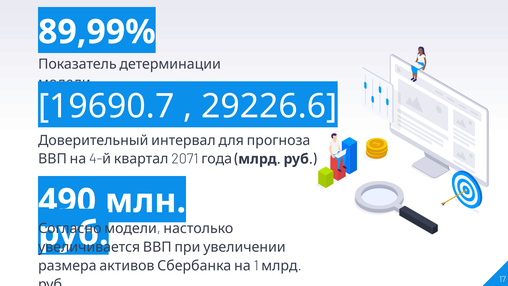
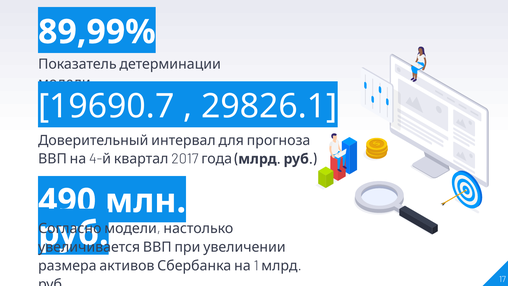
29226.6: 29226.6 -> 29826.1 (269, 106)
2071: 2071 -> 2017 (185, 159)
